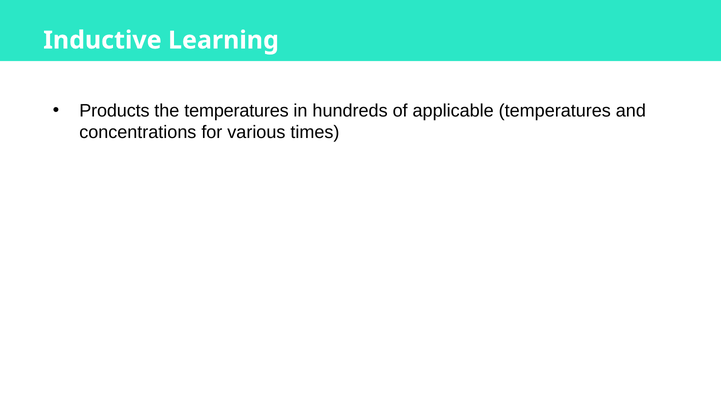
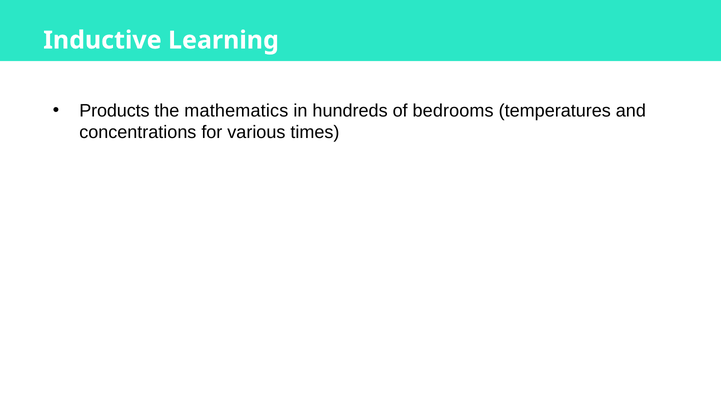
the temperatures: temperatures -> mathematics (236, 111)
applicable: applicable -> bedrooms (453, 111)
